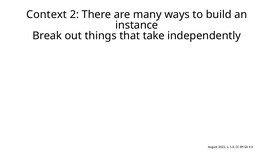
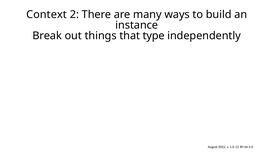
take: take -> type (154, 36)
